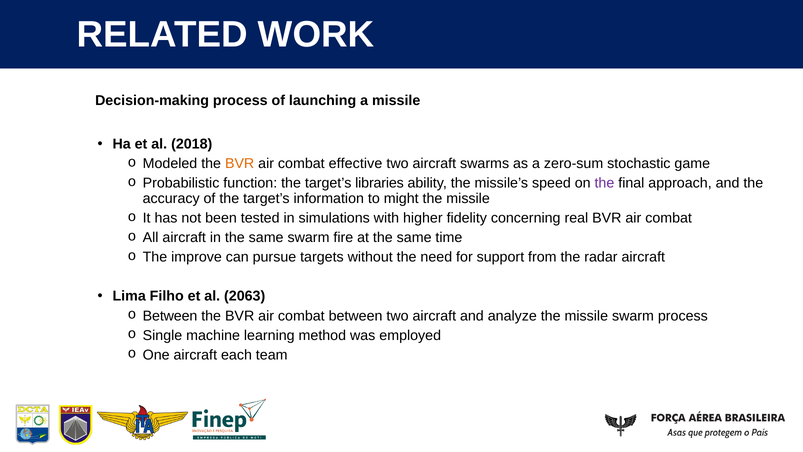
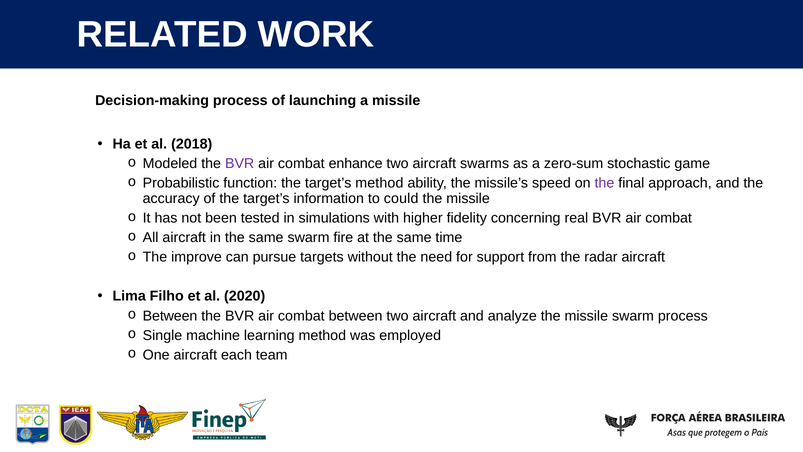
BVR colour: orange -> purple (240, 163)
effective: effective -> enhance (356, 163)
target’s libraries: libraries -> method (379, 183)
might: might -> could (401, 198)
2063: 2063 -> 2020 (245, 296)
